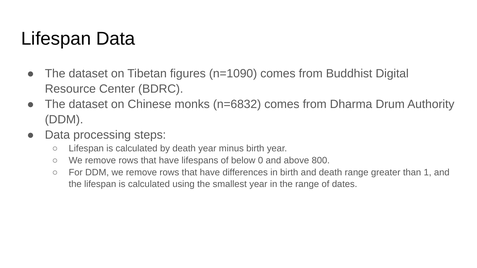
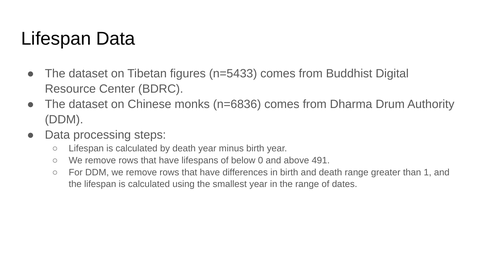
n=1090: n=1090 -> n=5433 (233, 74)
n=6832: n=6832 -> n=6836 (237, 104)
800: 800 -> 491 (321, 161)
